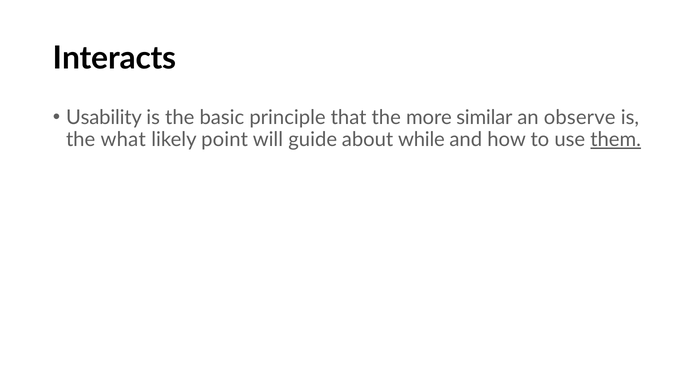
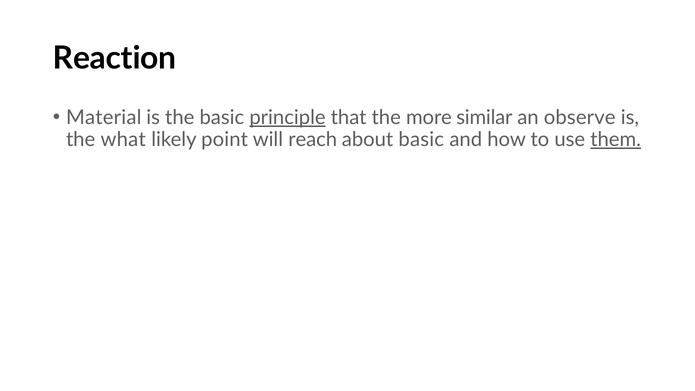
Interacts: Interacts -> Reaction (115, 58)
Usability: Usability -> Material (104, 118)
principle underline: none -> present (288, 118)
guide: guide -> reach (313, 139)
about while: while -> basic (421, 139)
